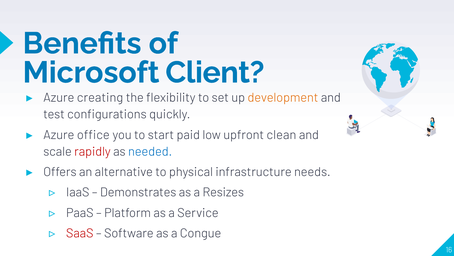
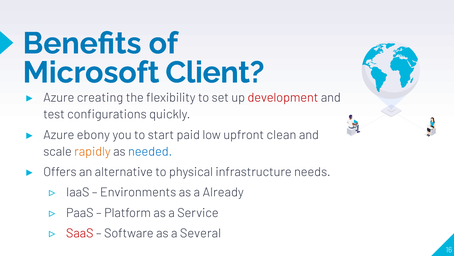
development colour: orange -> red (283, 97)
office: office -> ebony (93, 135)
rapidly colour: red -> orange (92, 151)
Demonstrates: Demonstrates -> Environments (138, 192)
Resizes: Resizes -> Already (223, 192)
Congue: Congue -> Several (201, 233)
